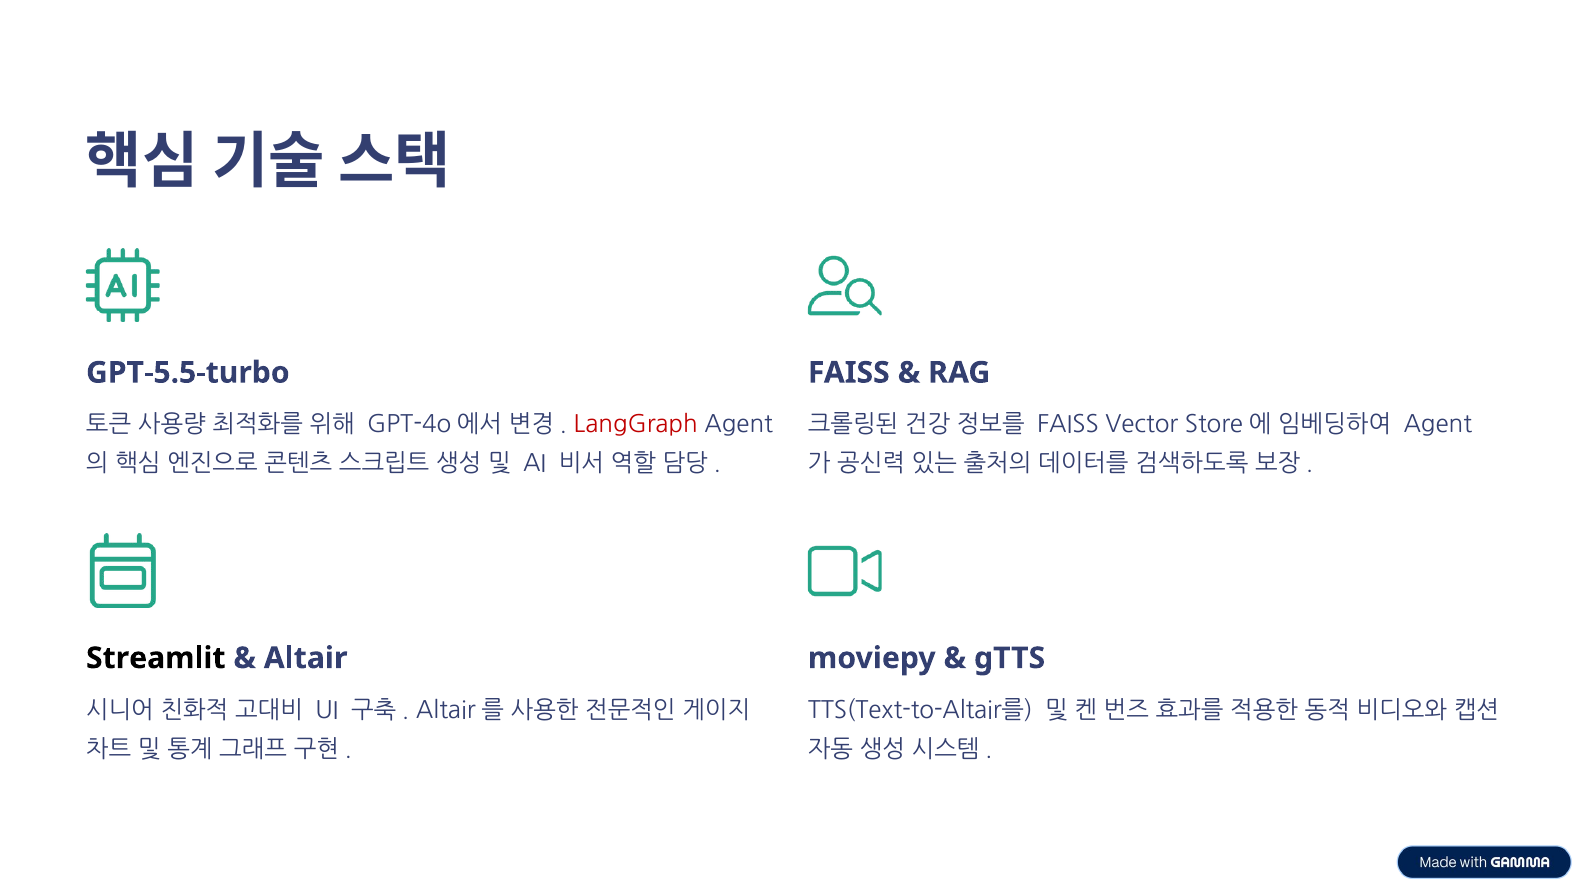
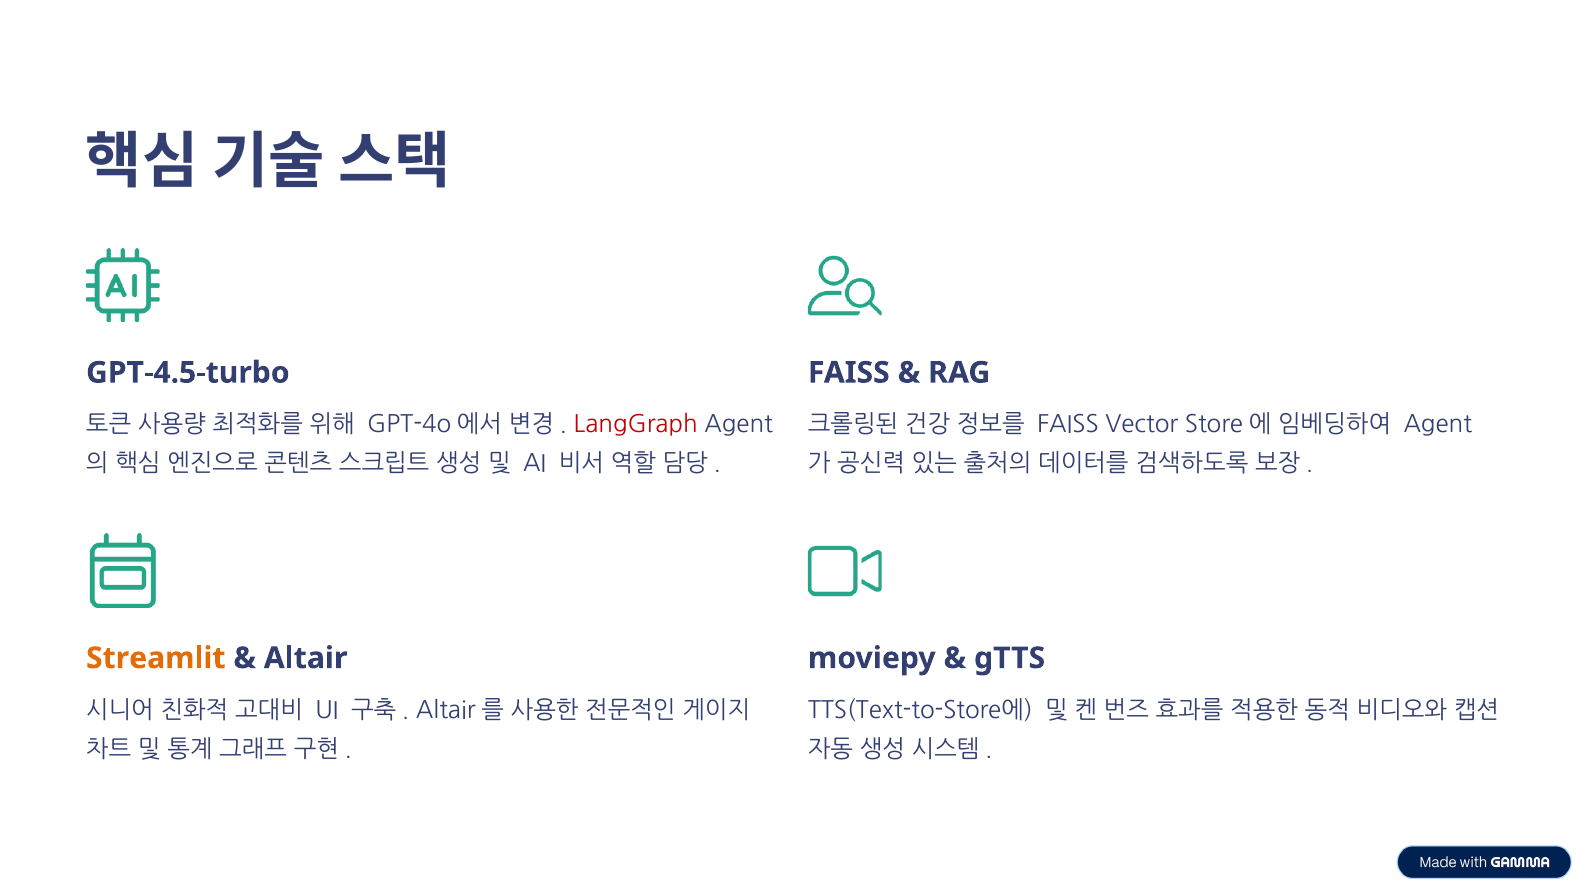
GPT-5.5-turbo: GPT-5.5-turbo -> GPT-4.5-turbo (188, 373)
Streamlit colour: black -> orange (156, 658)
TTS(Text-to-Altair를: TTS(Text-to-Altair를 -> TTS(Text-to-Store에 (920, 710)
